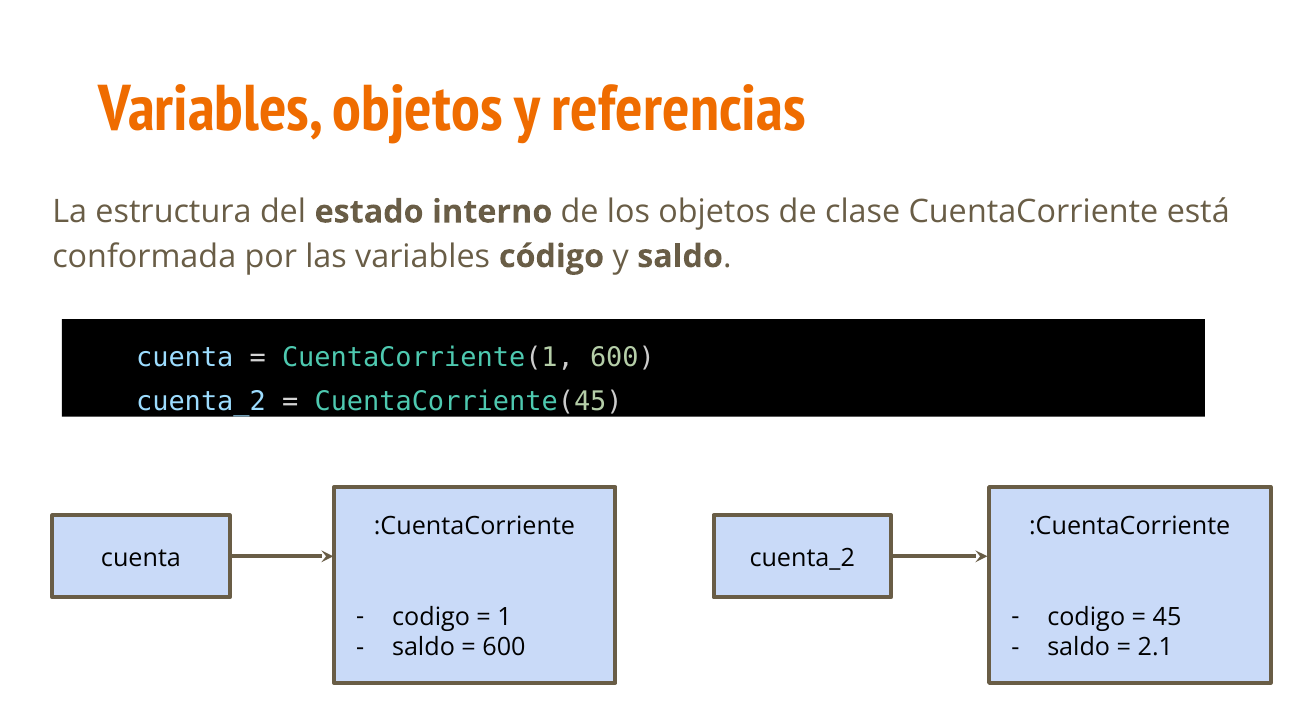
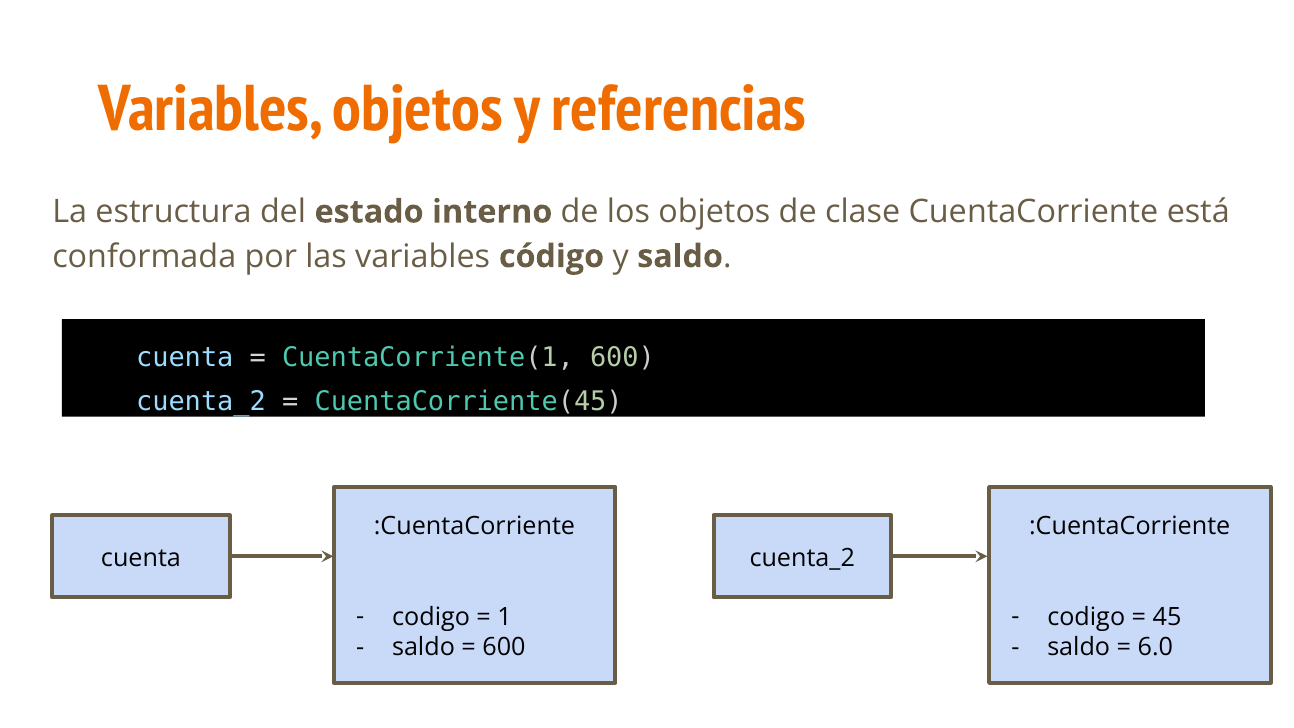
2.1: 2.1 -> 6.0 (1155, 647)
